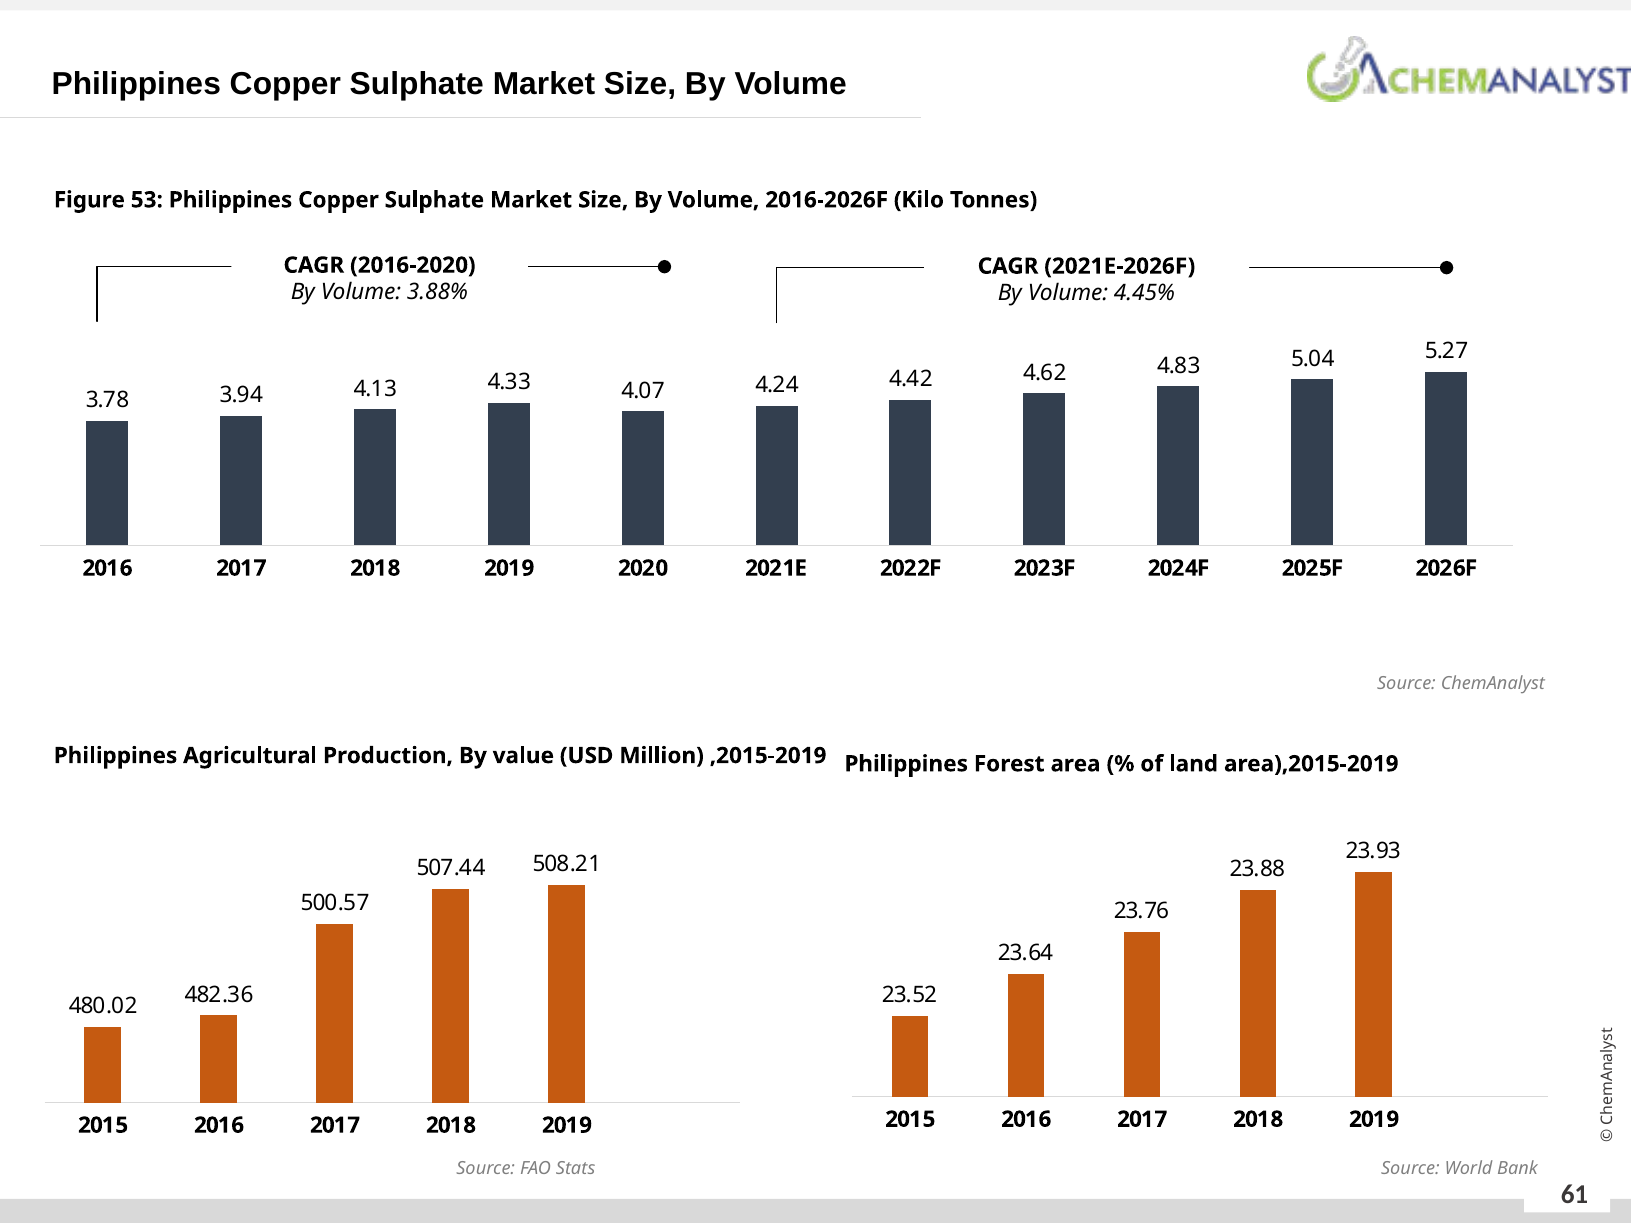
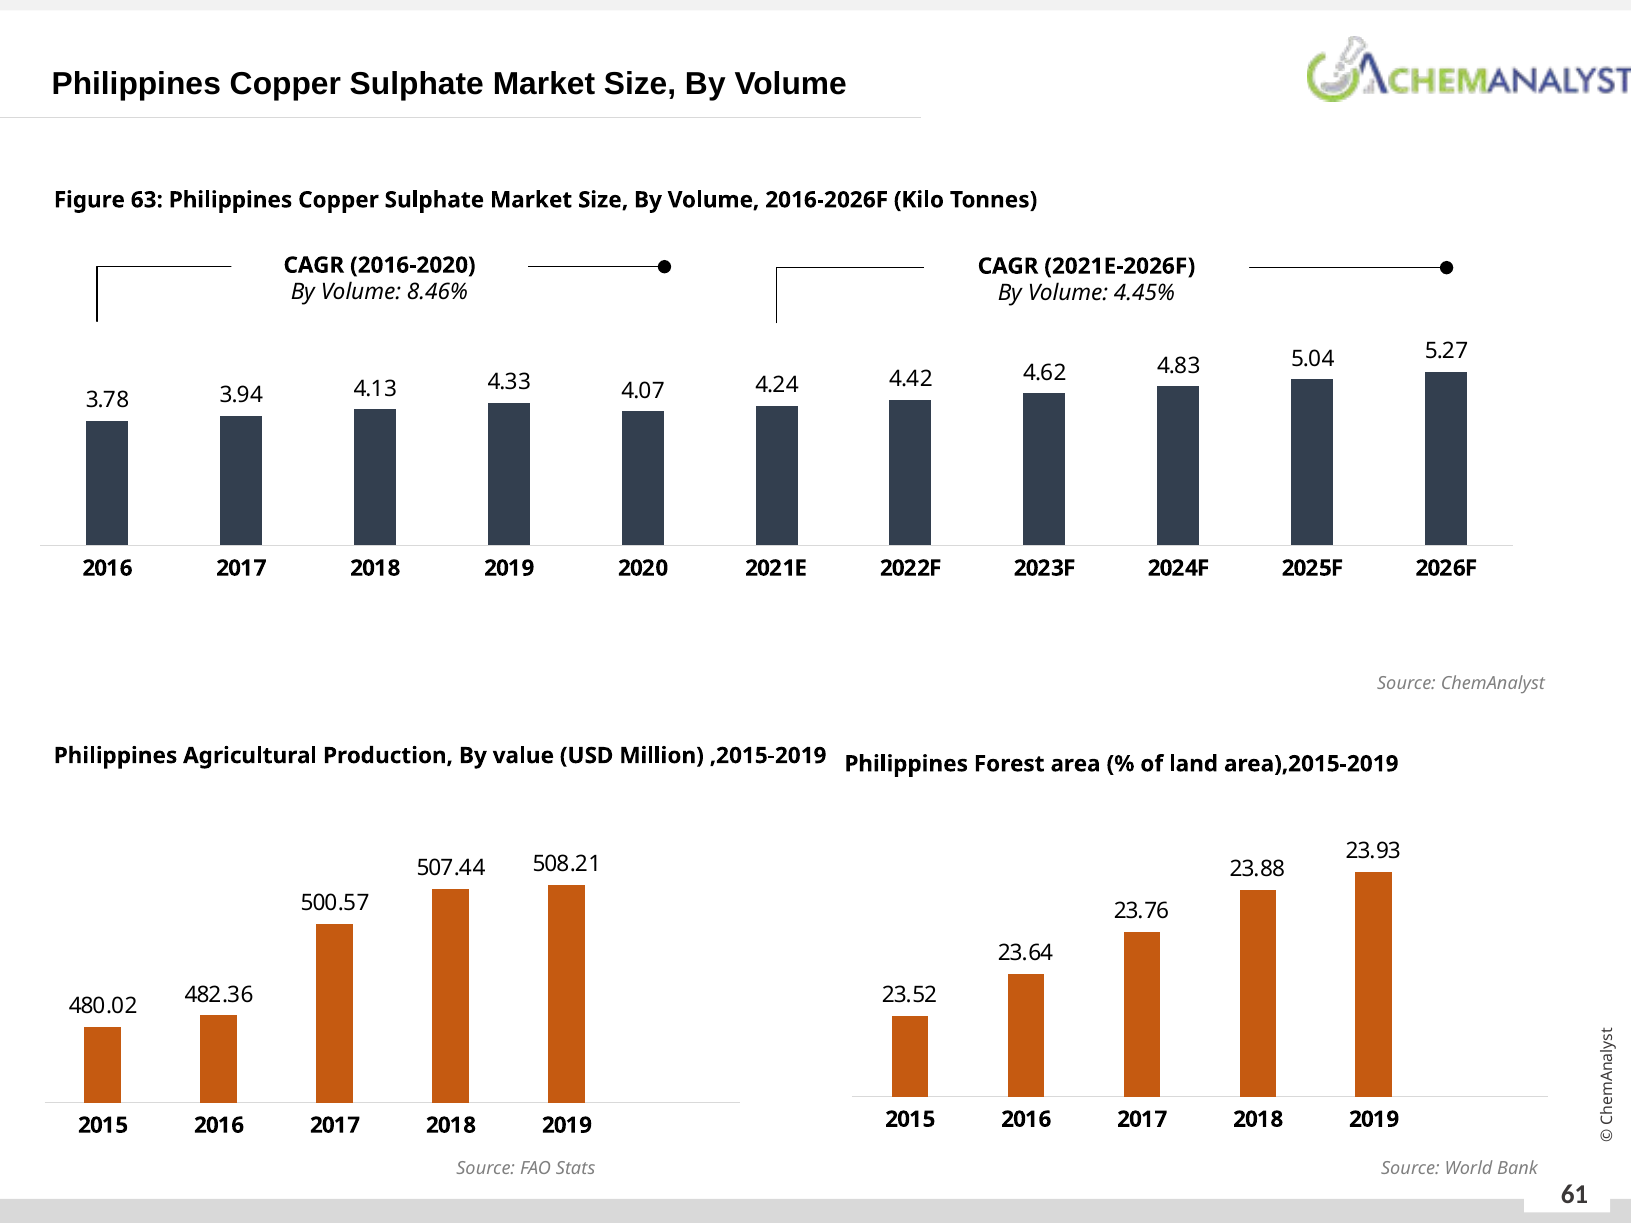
53: 53 -> 63 (147, 200)
3.88%: 3.88% -> 8.46% (437, 293)
